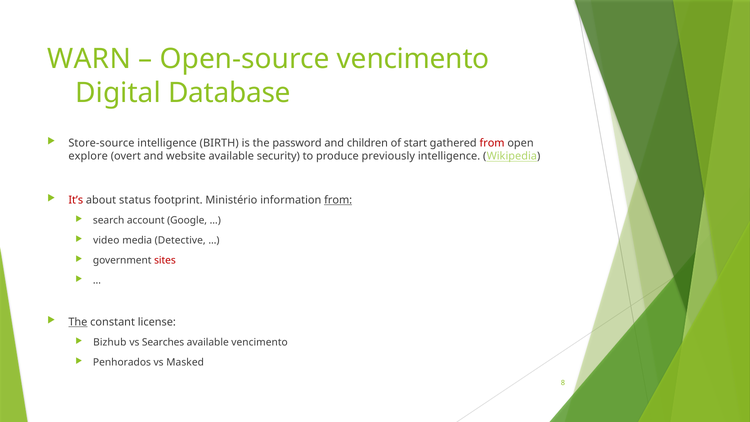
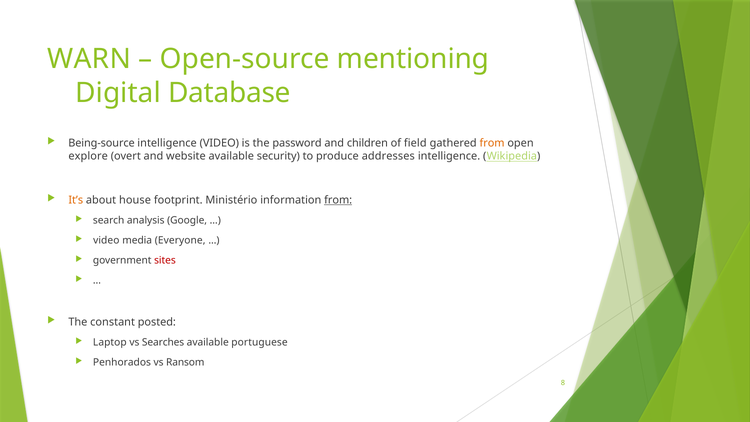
Open-source vencimento: vencimento -> mentioning (413, 59)
Store-source: Store-source -> Being-source (102, 143)
intelligence BIRTH: BIRTH -> VIDEO (219, 143)
start: start -> field (415, 143)
from colour: red -> orange (492, 143)
previously: previously -> addresses (388, 156)
It’s colour: red -> orange (76, 200)
status: status -> house (135, 200)
account: account -> analysis (146, 220)
Detective: Detective -> Everyone (180, 240)
The underline: present -> none (78, 322)
license: license -> posted (157, 322)
Bizhub: Bizhub -> Laptop (110, 342)
available vencimento: vencimento -> portuguese (260, 342)
Masked: Masked -> Ransom (185, 362)
